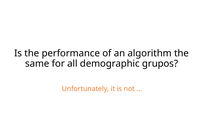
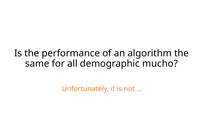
grupos: grupos -> mucho (160, 64)
